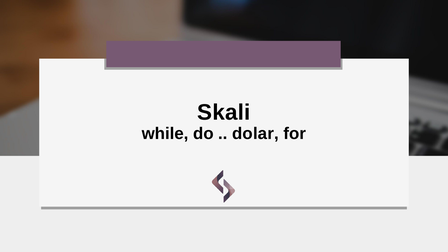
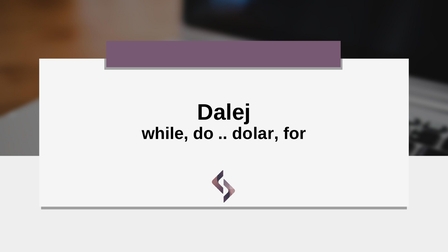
Skali: Skali -> Dalej (224, 113)
